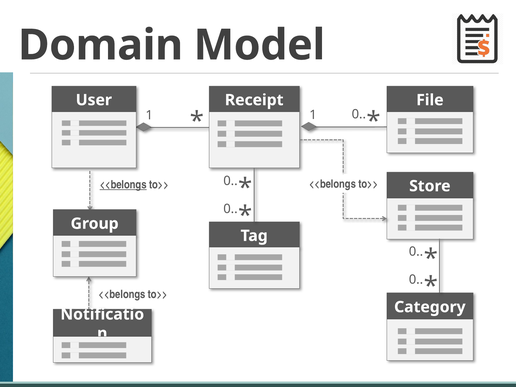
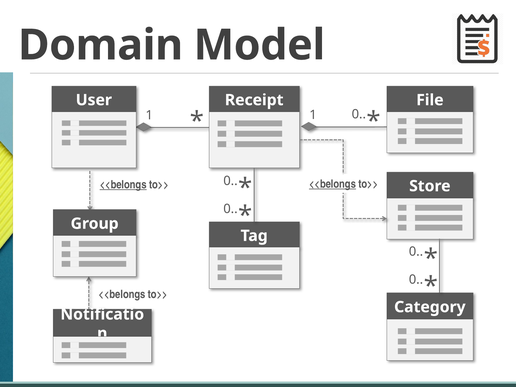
<<belongs underline: none -> present (333, 184)
